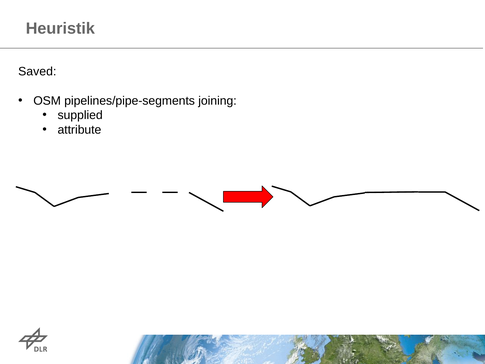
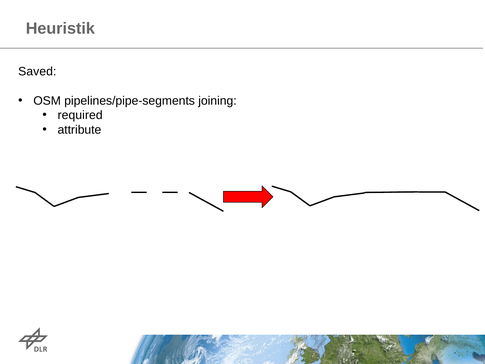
supplied: supplied -> required (80, 115)
